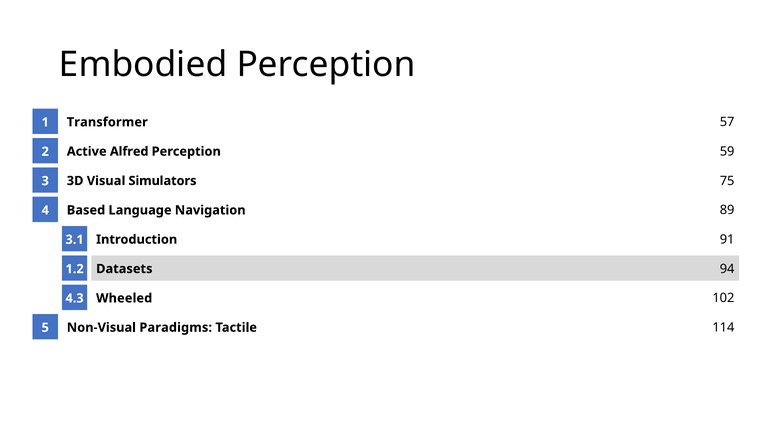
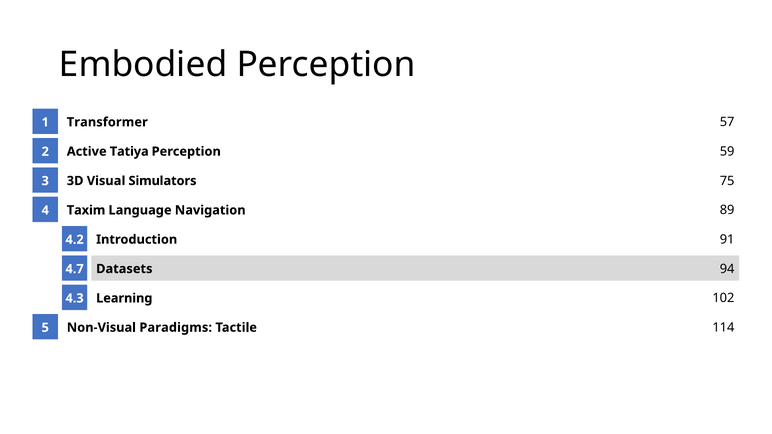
Alfred: Alfred -> Tatiya (129, 152)
Based: Based -> Taxim (86, 210)
3.1: 3.1 -> 4.2 (75, 240)
1.2: 1.2 -> 4.7 (75, 269)
Wheeled: Wheeled -> Learning (124, 298)
